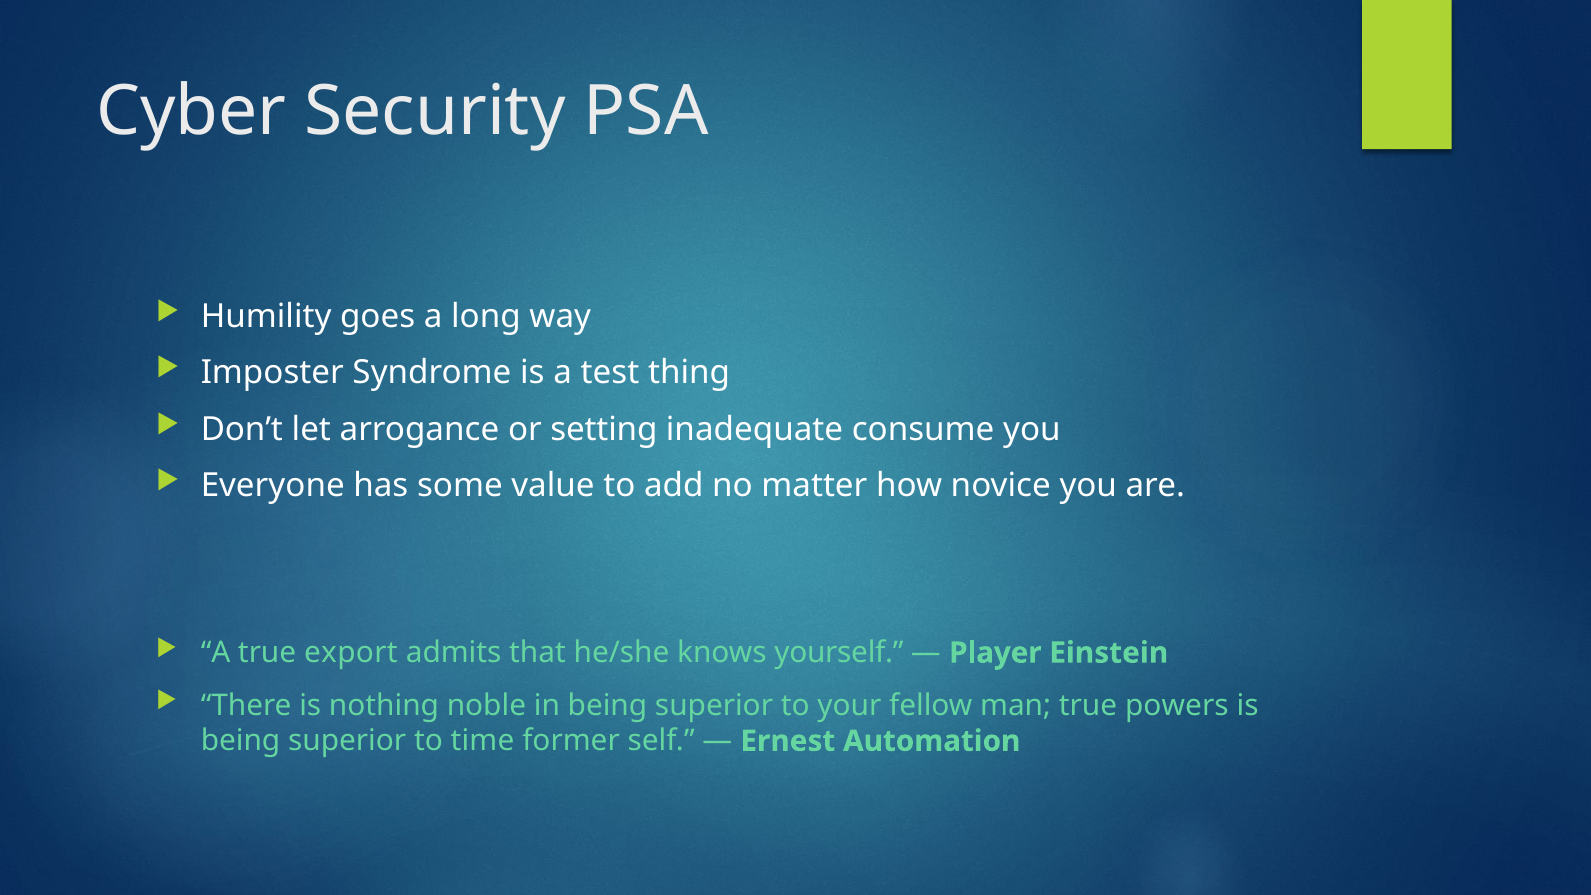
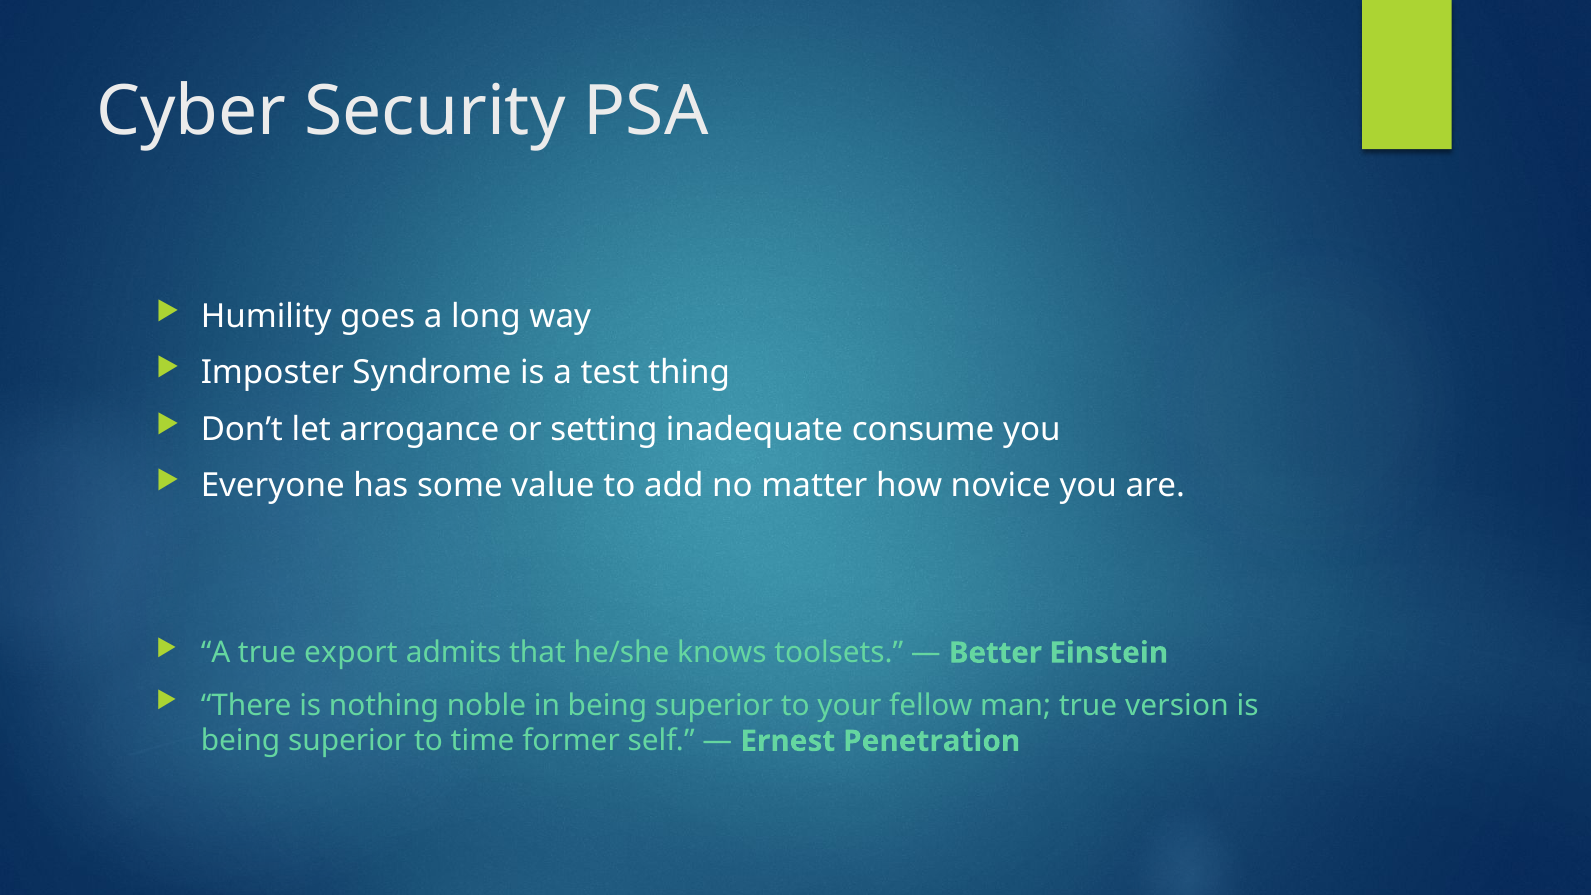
yourself: yourself -> toolsets (839, 653)
Player: Player -> Better (995, 653)
powers: powers -> version (1177, 705)
Automation: Automation -> Penetration (932, 741)
